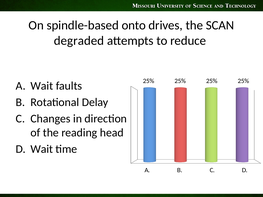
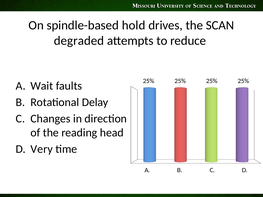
onto: onto -> hold (134, 25)
Wait: Wait -> Very (42, 149)
